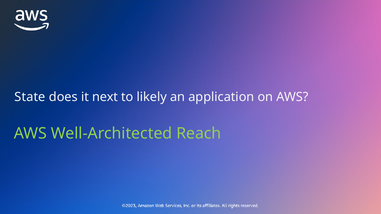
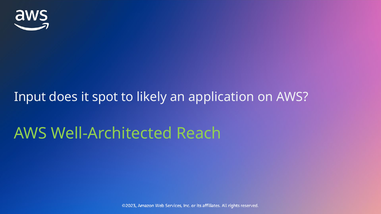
State: State -> Input (30, 97)
next: next -> spot (105, 97)
